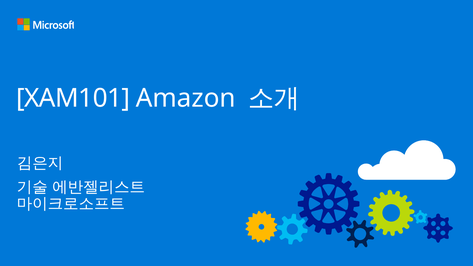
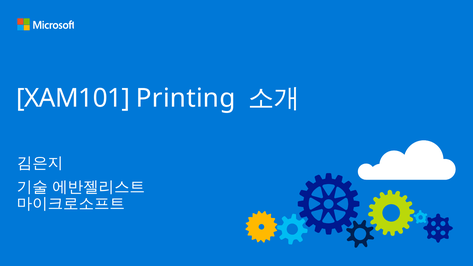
Amazon: Amazon -> Printing (186, 98)
